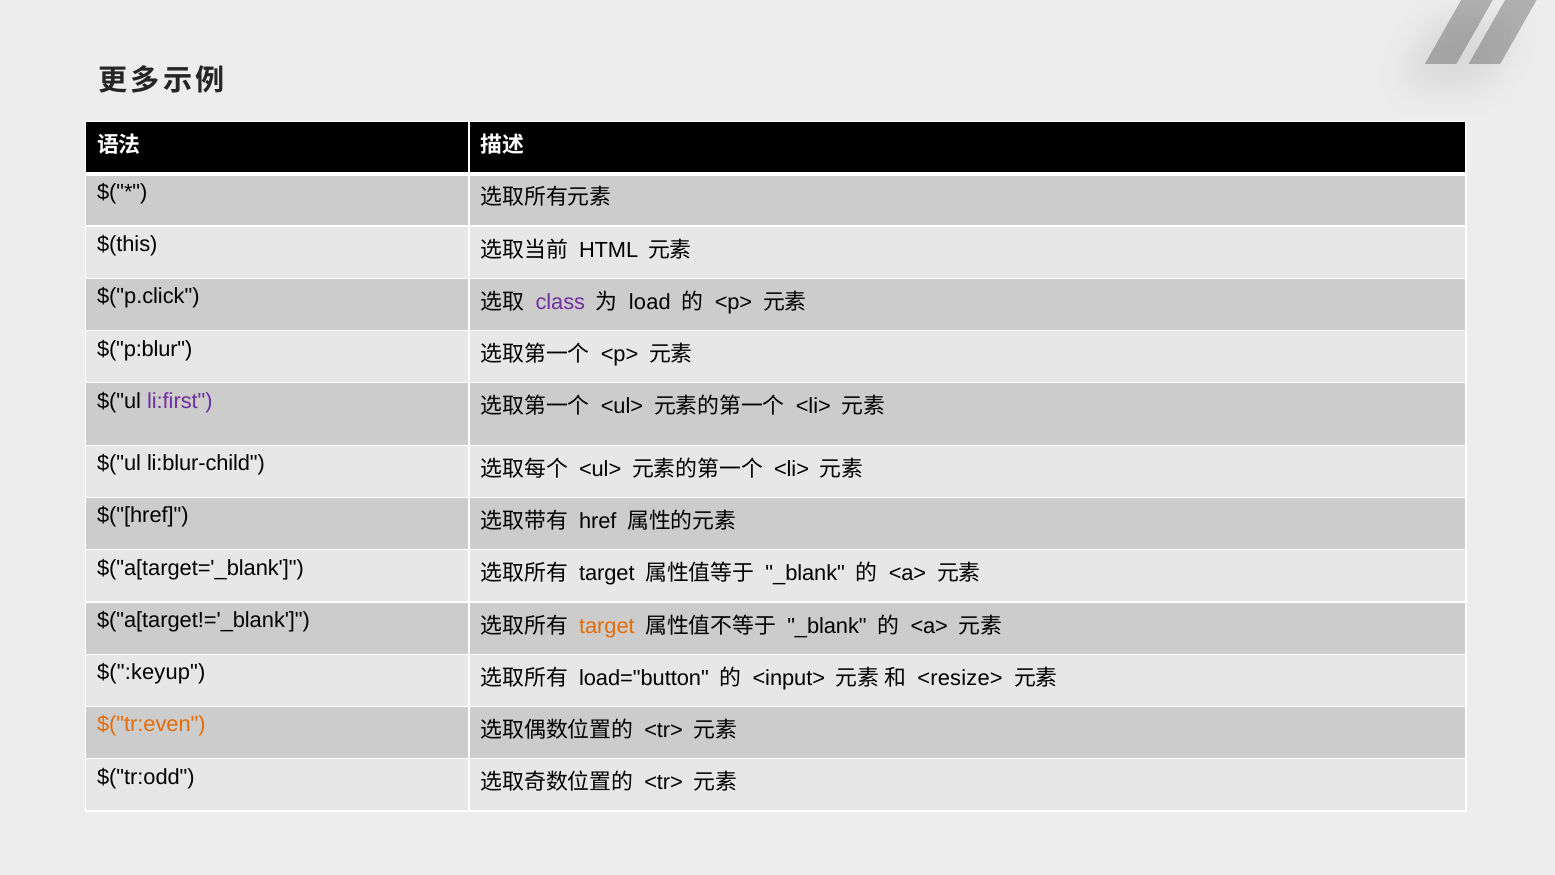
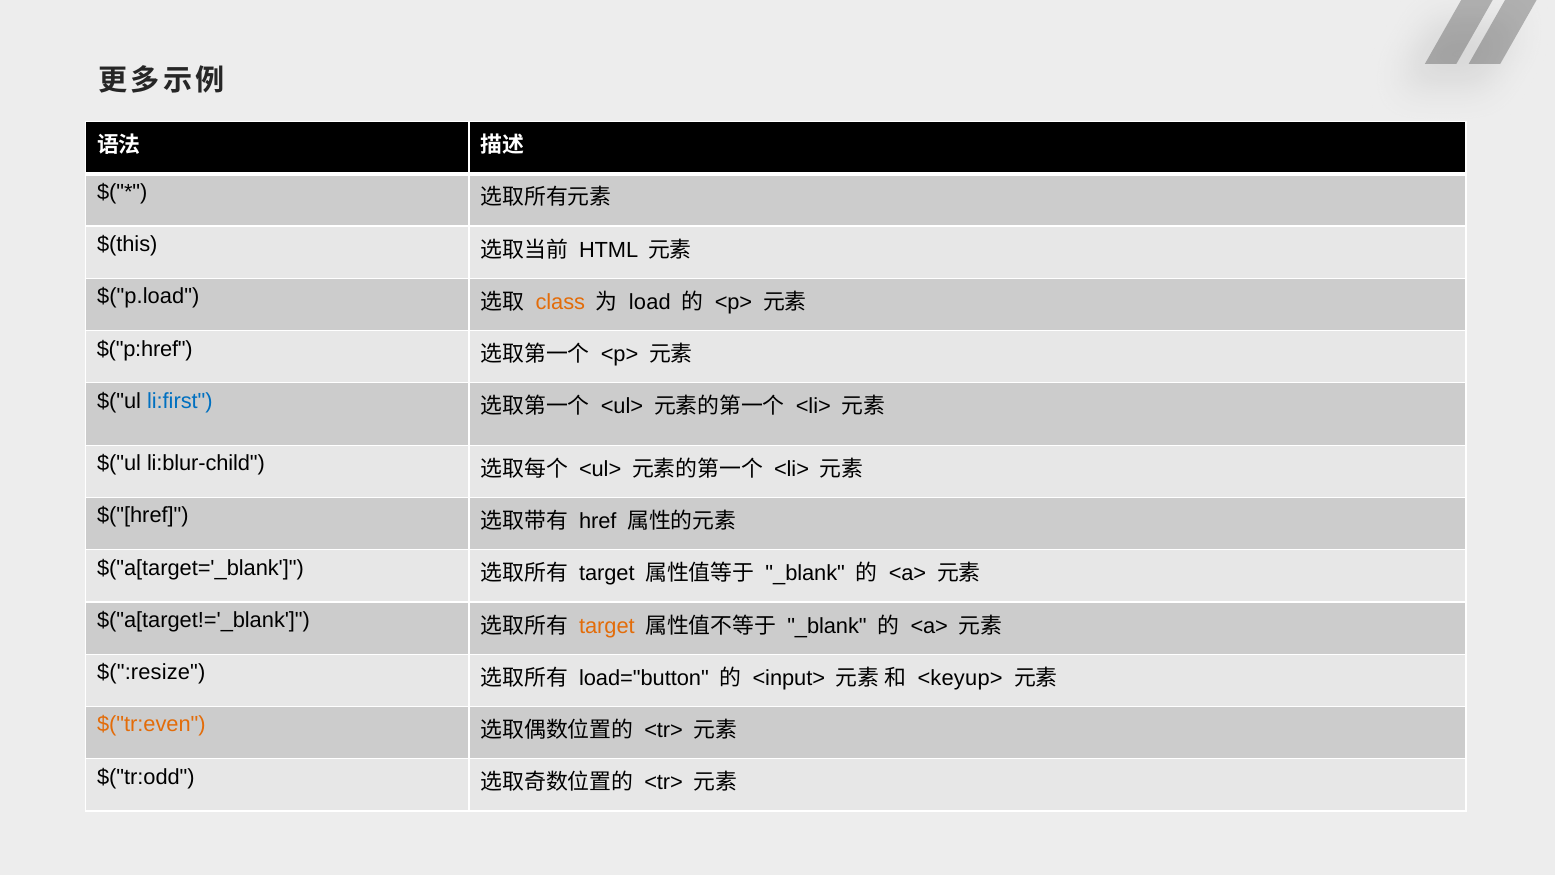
$("p.click: $("p.click -> $("p.load (148, 296)
class colour: purple -> orange (560, 302)
$("p:blur: $("p:blur -> $("p:href (145, 349)
li:first colour: purple -> blue (180, 401)
$(":keyup: $(":keyup -> $(":resize (151, 672)
<resize>: <resize> -> <keyup> (960, 678)
